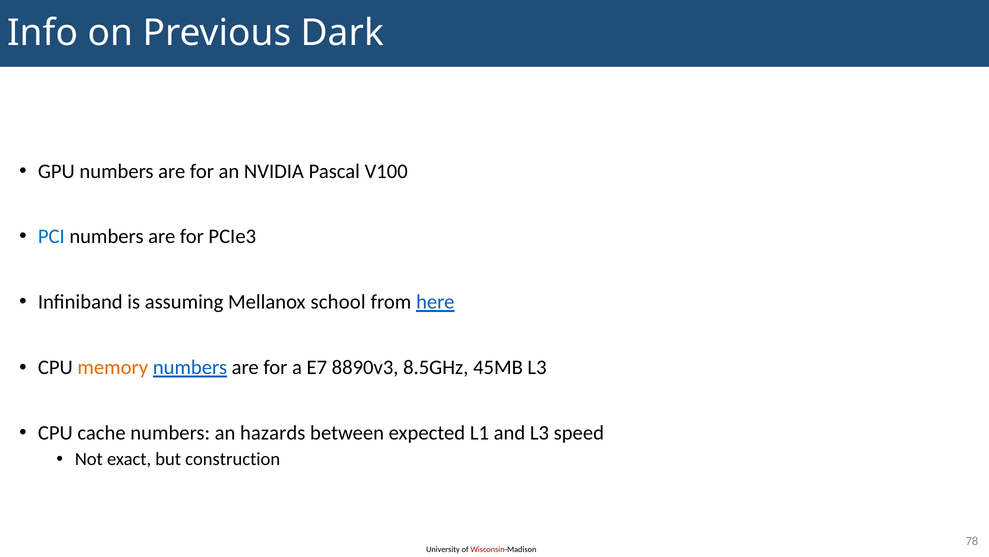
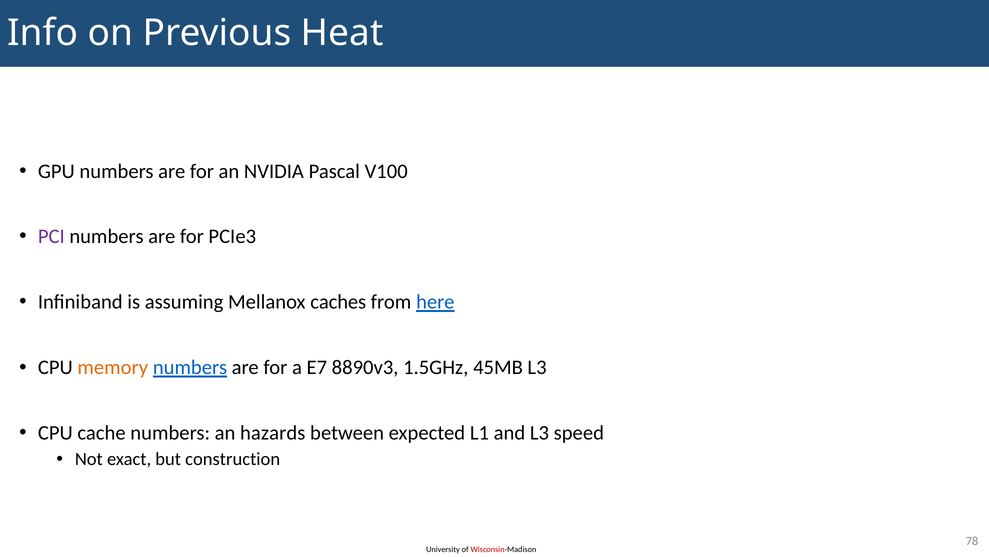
Dark: Dark -> Heat (342, 33)
PCI colour: blue -> purple (51, 236)
school: school -> caches (338, 302)
8.5GHz: 8.5GHz -> 1.5GHz (436, 367)
